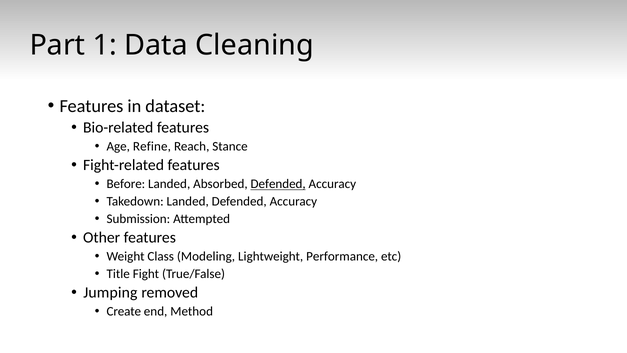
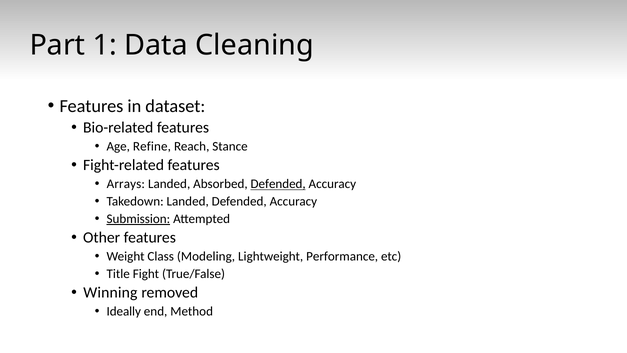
Before: Before -> Arrays (126, 184)
Submission underline: none -> present (138, 219)
Jumping: Jumping -> Winning (110, 292)
Create: Create -> Ideally (124, 311)
